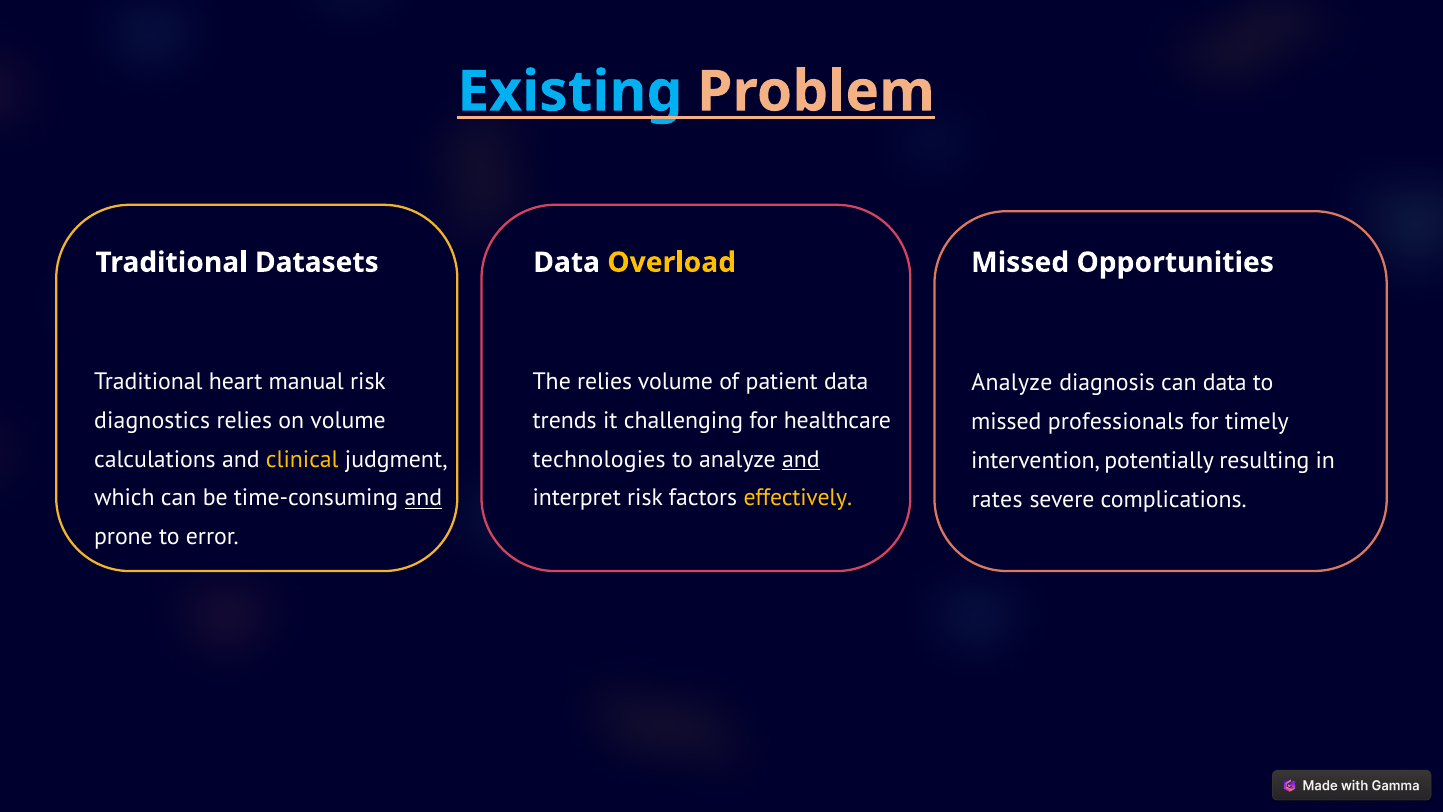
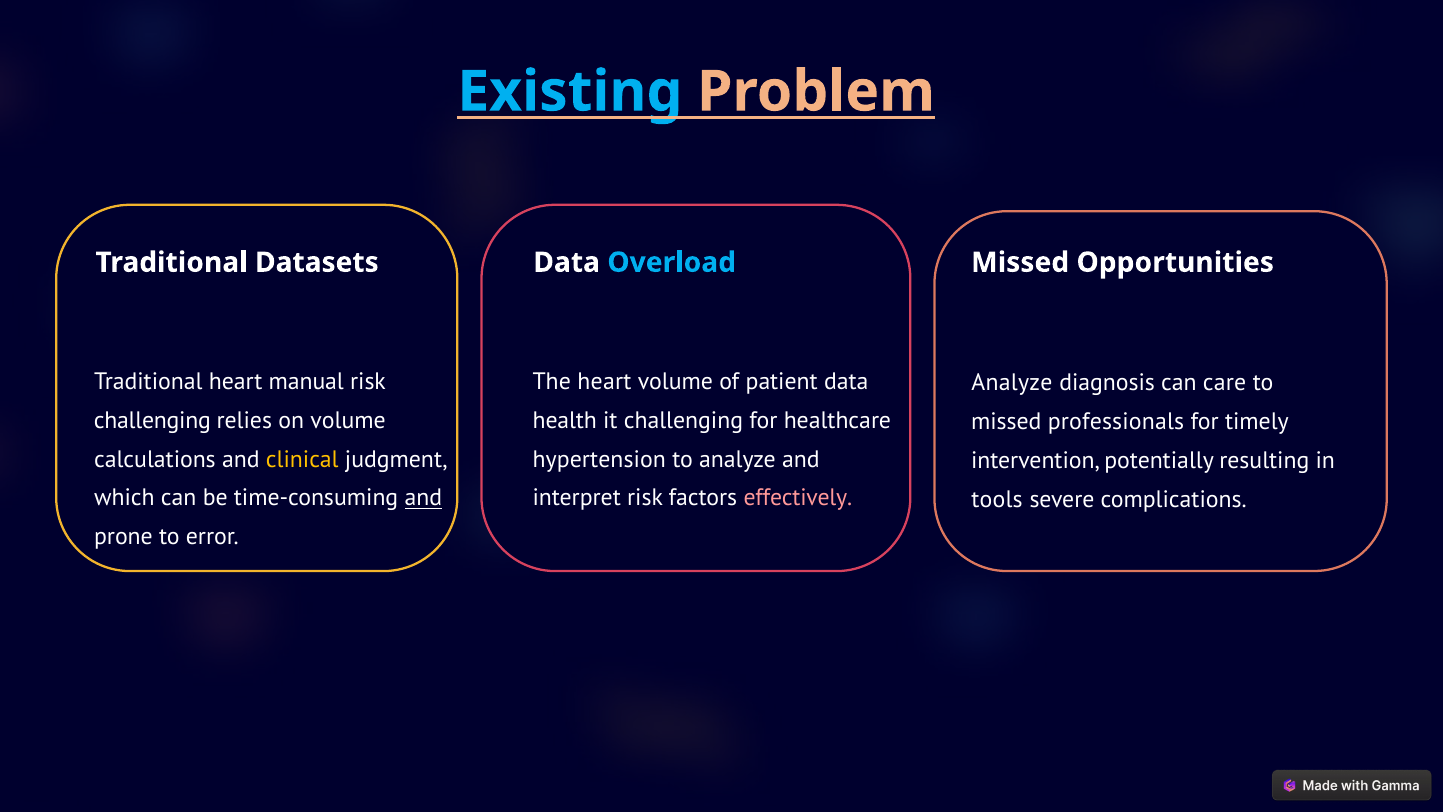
Overload colour: yellow -> light blue (672, 262)
The relies: relies -> heart (604, 381)
can data: data -> care (1225, 383)
diagnostics: diagnostics -> challenging (152, 420)
trends: trends -> health (565, 420)
technologies: technologies -> hypertension (599, 459)
and underline: present -> none (801, 459)
effectively colour: yellow -> pink (798, 498)
rates: rates -> tools (997, 499)
